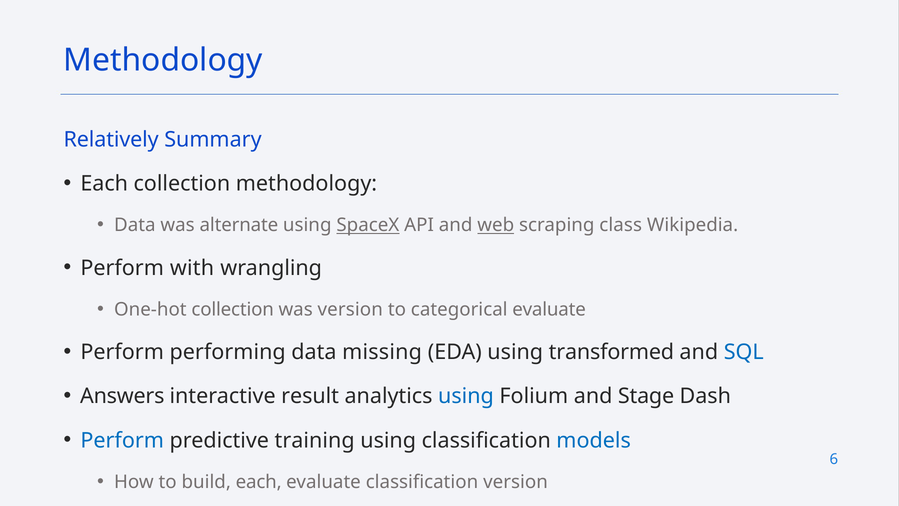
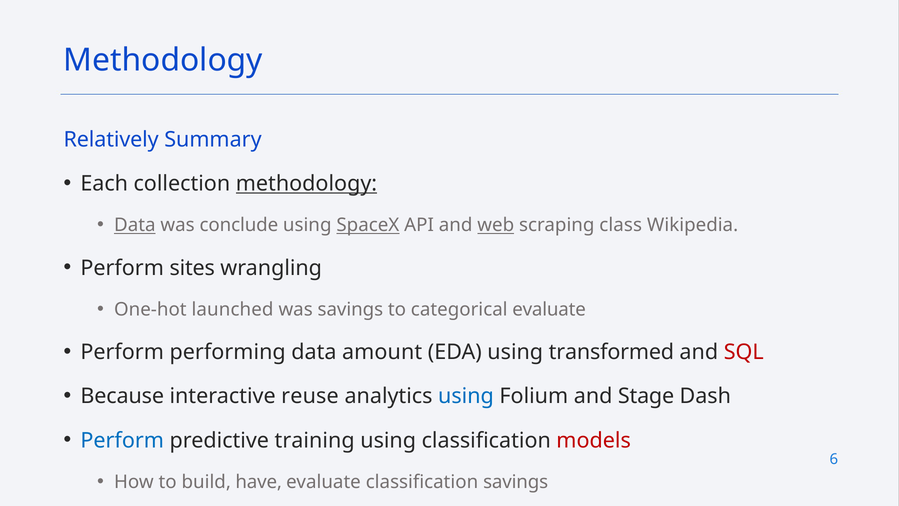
methodology underline: none -> present (306, 184)
Data underline: none -> present (135, 225)
alternate: alternate -> conclude (239, 225)
with: with -> sites (192, 268)
One-hot collection: collection -> launched (233, 309)
was version: version -> savings (350, 309)
missing: missing -> amount (382, 352)
SQL colour: blue -> red (744, 352)
Answers: Answers -> Because (122, 396)
result: result -> reuse (310, 396)
models colour: blue -> red (594, 440)
build each: each -> have (259, 482)
classification version: version -> savings (516, 482)
